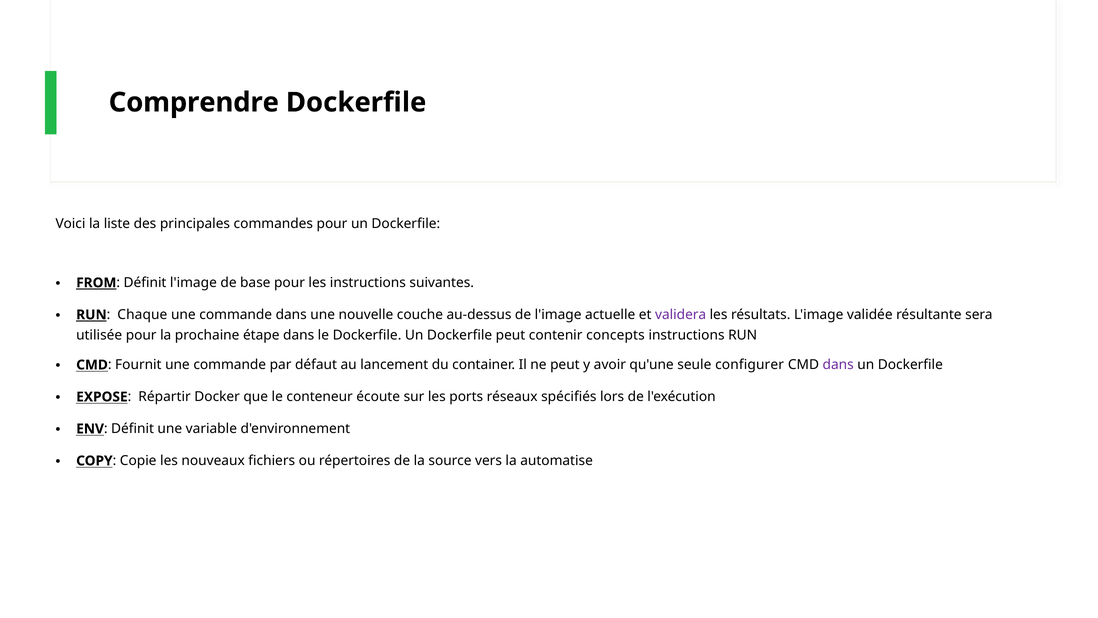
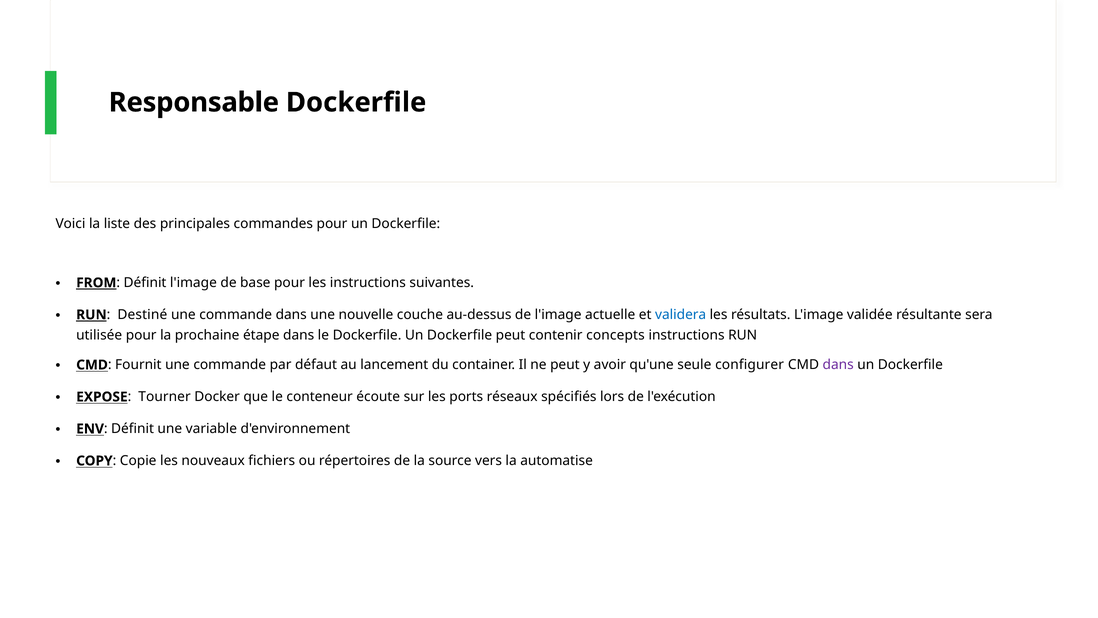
Comprendre: Comprendre -> Responsable (194, 102)
Chaque: Chaque -> Destiné (142, 315)
validera colour: purple -> blue (681, 315)
Répartir: Répartir -> Tourner (165, 397)
